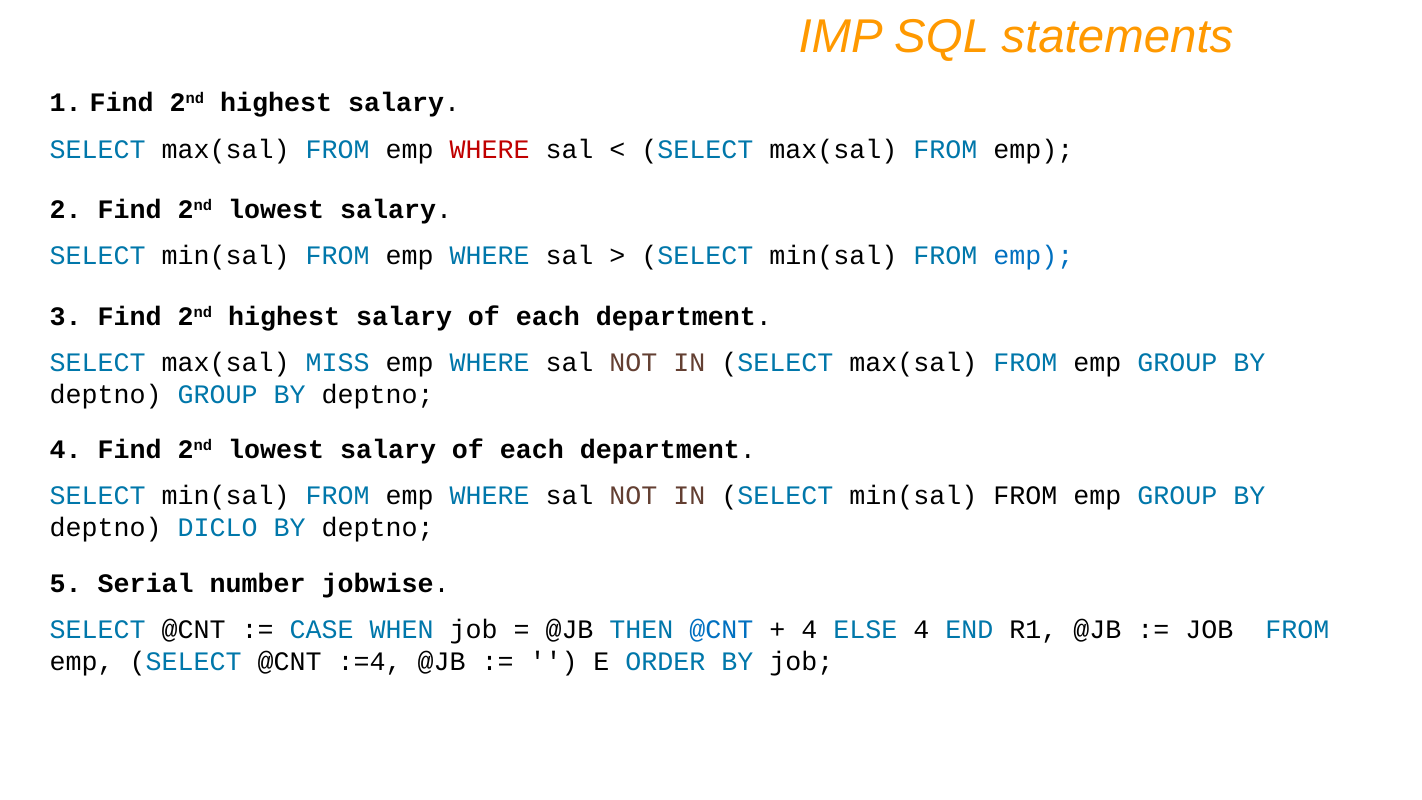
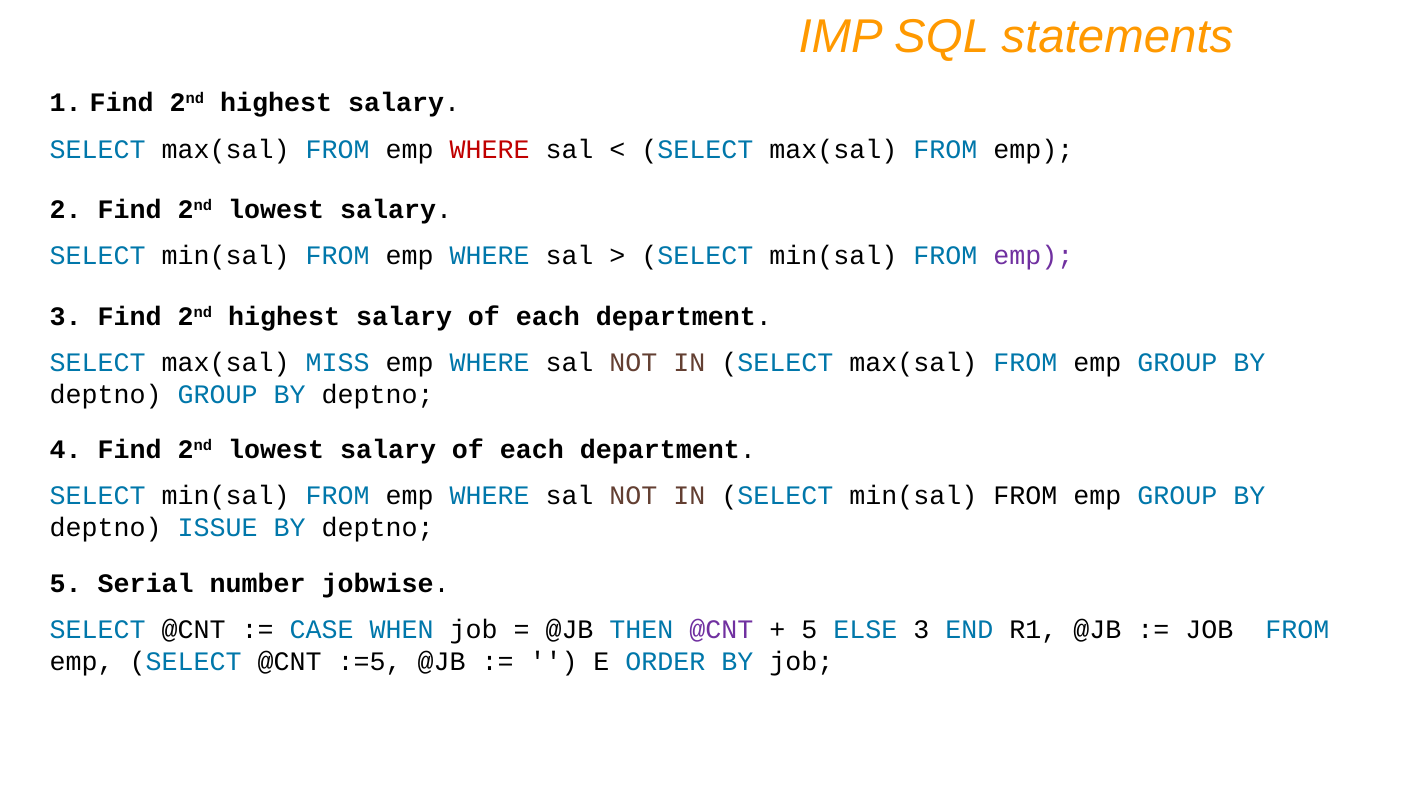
emp colour: blue -> purple (1033, 256)
DICLO: DICLO -> ISSUE (218, 527)
@CNT colour: blue -> purple (721, 630)
4: 4 -> 5 (809, 630)
ELSE 4: 4 -> 3 (921, 630)
:=4: :=4 -> :=5 (370, 662)
